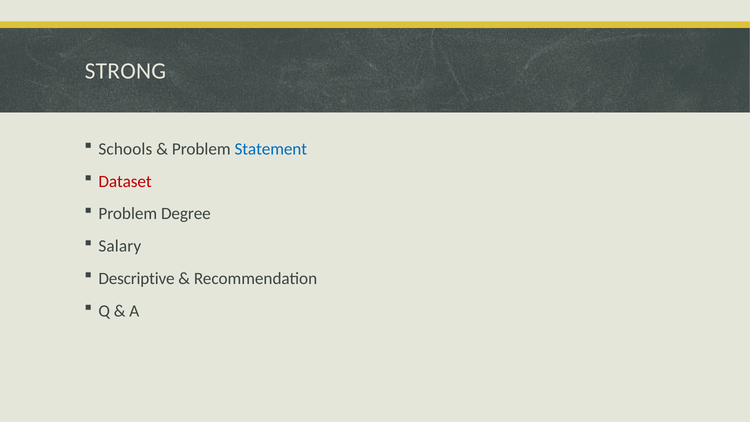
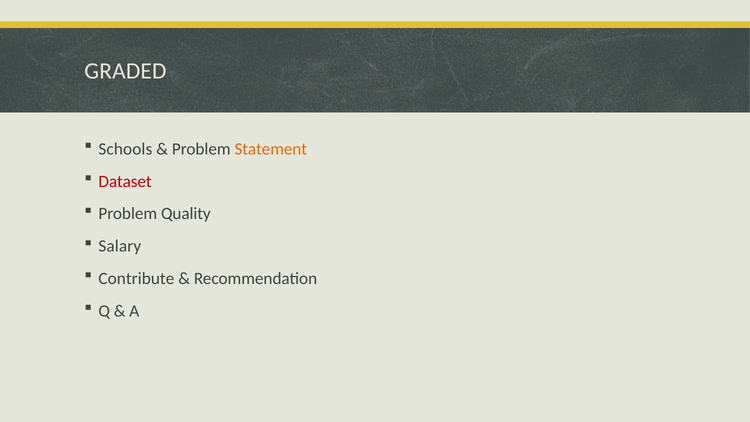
STRONG: STRONG -> GRADED (125, 71)
Statement colour: blue -> orange (271, 149)
Degree: Degree -> Quality (186, 214)
Descriptive: Descriptive -> Contribute (136, 278)
